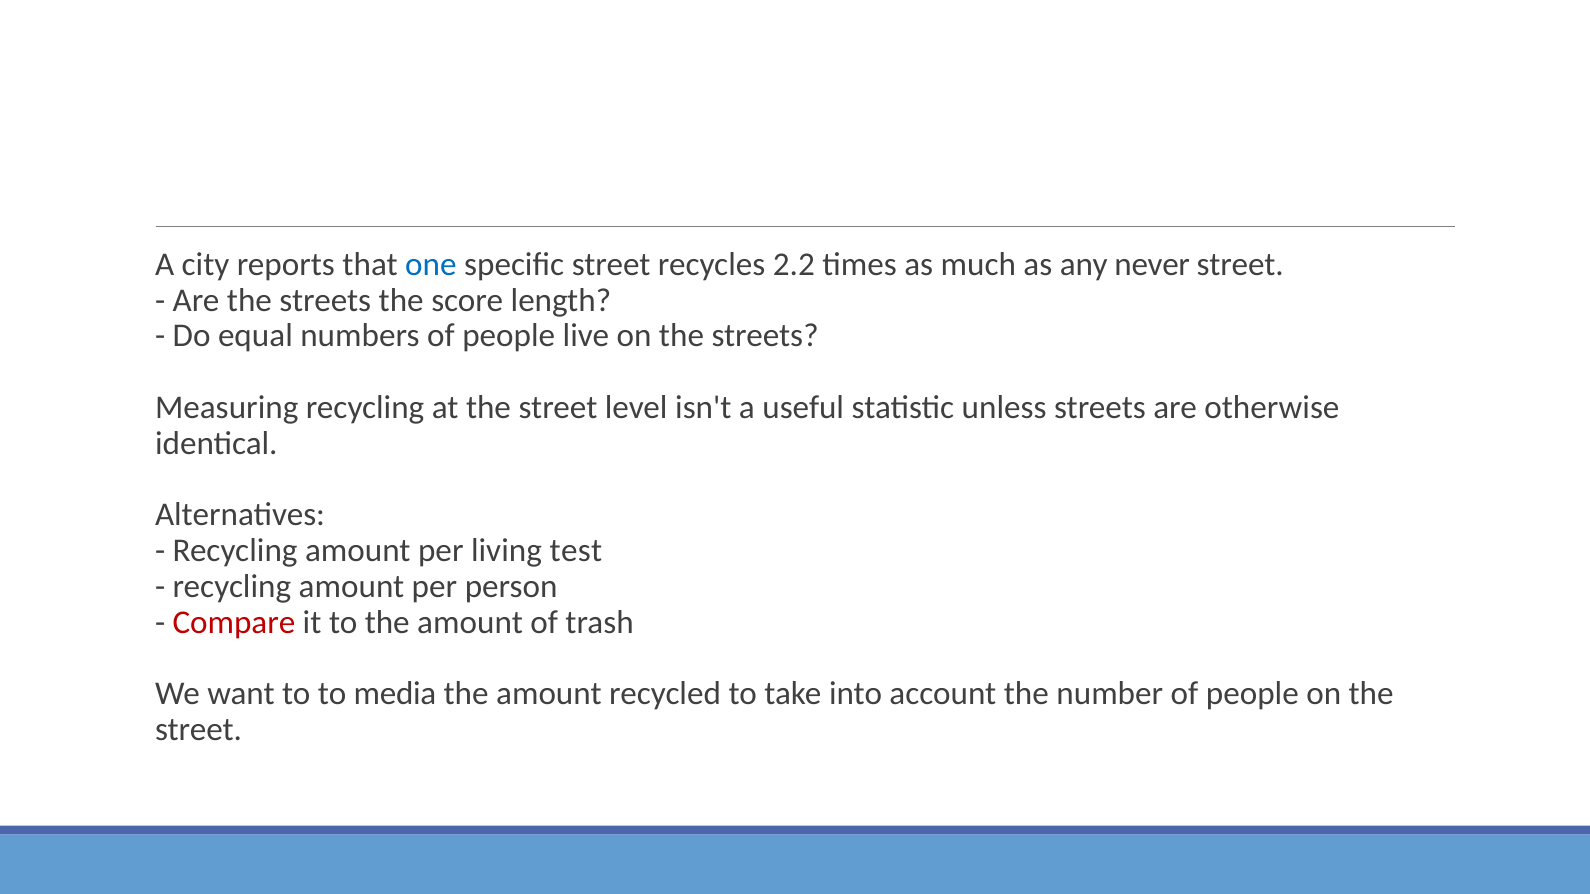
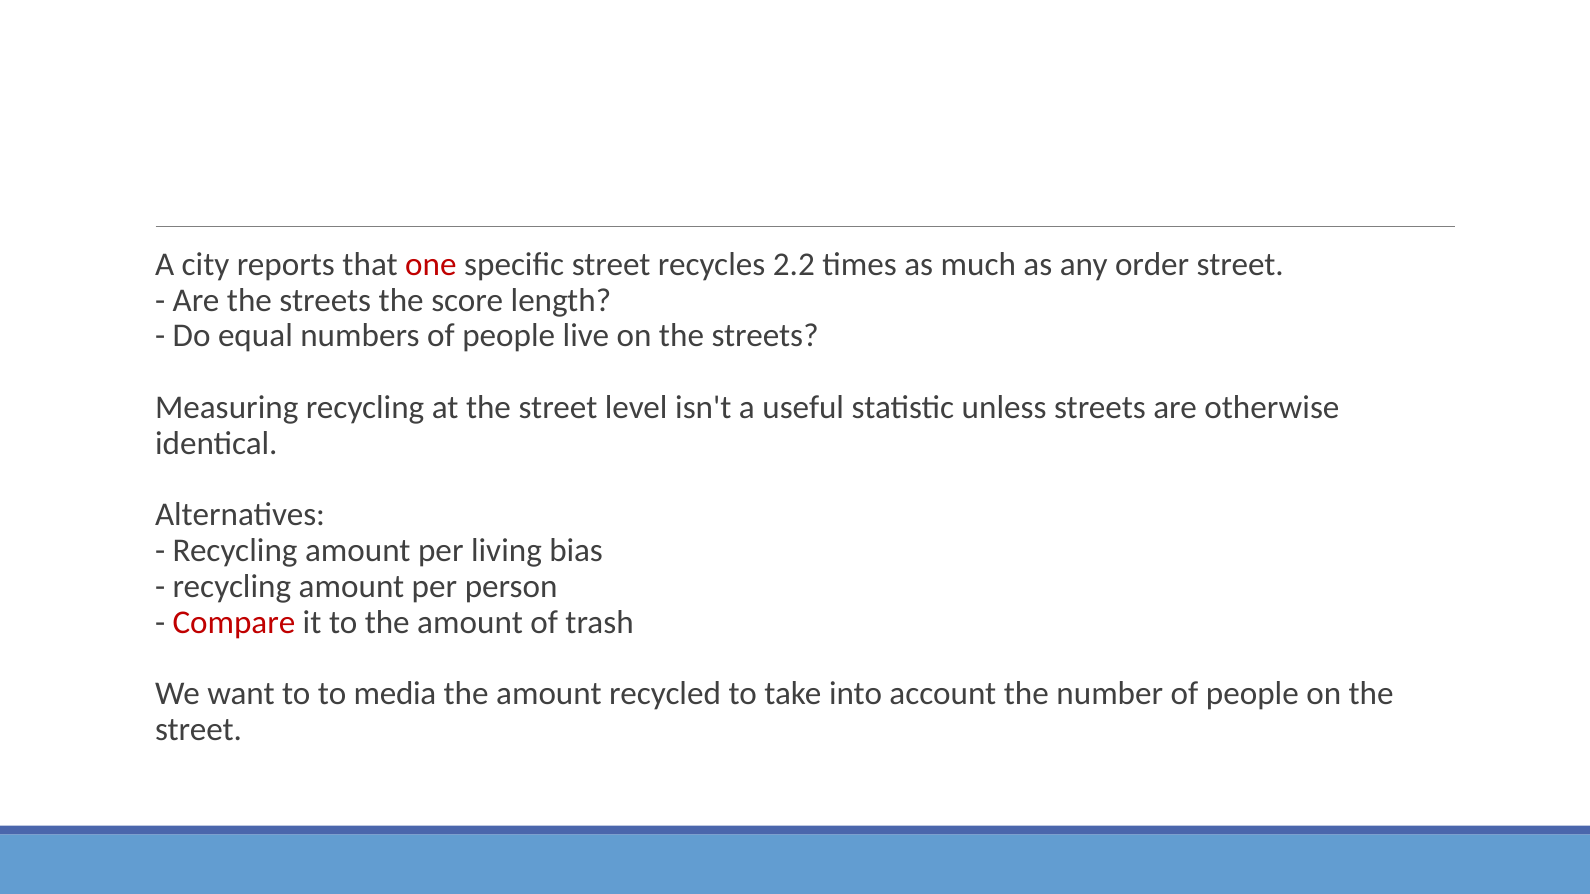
one colour: blue -> red (431, 264)
never: never -> order (1152, 264)
test: test -> bias (576, 551)
